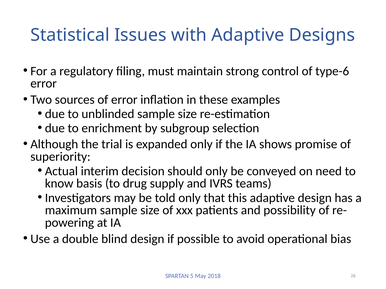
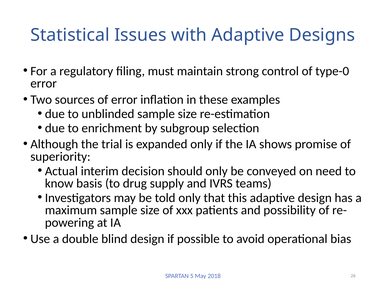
type-6: type-6 -> type-0 (332, 71)
